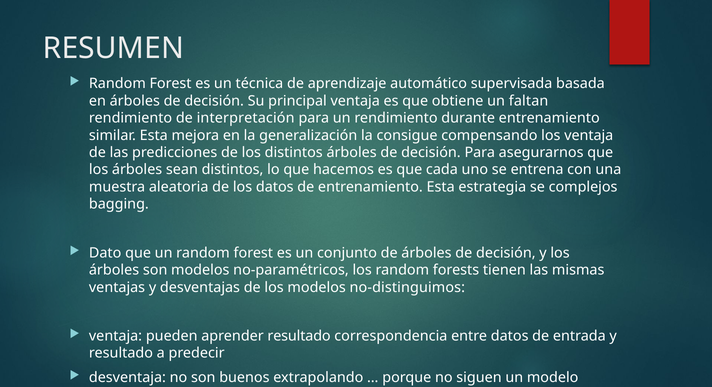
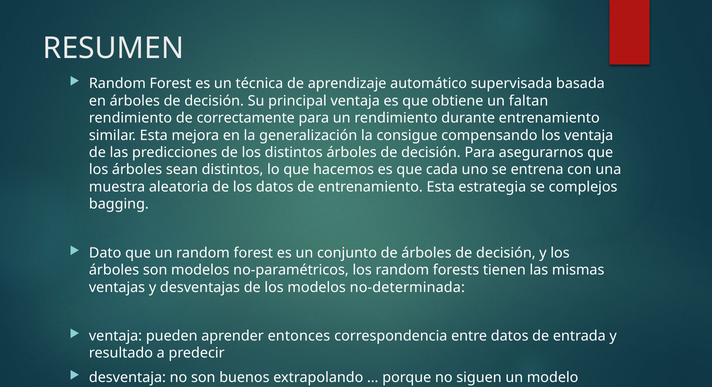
interpretación: interpretación -> correctamente (246, 118)
no-distinguimos: no-distinguimos -> no-determinada (407, 288)
aprender resultado: resultado -> entonces (299, 337)
